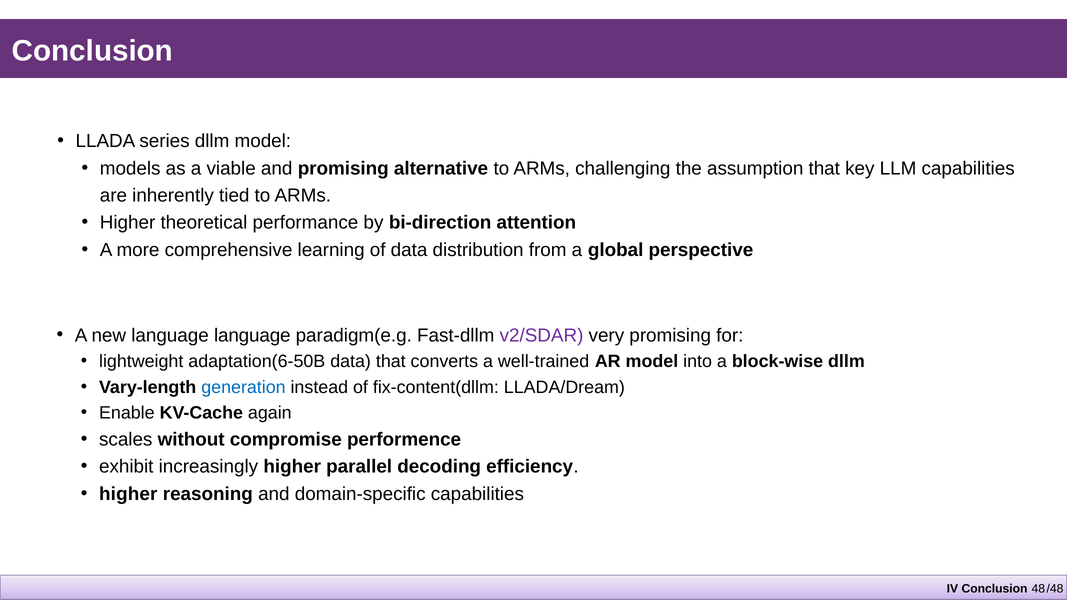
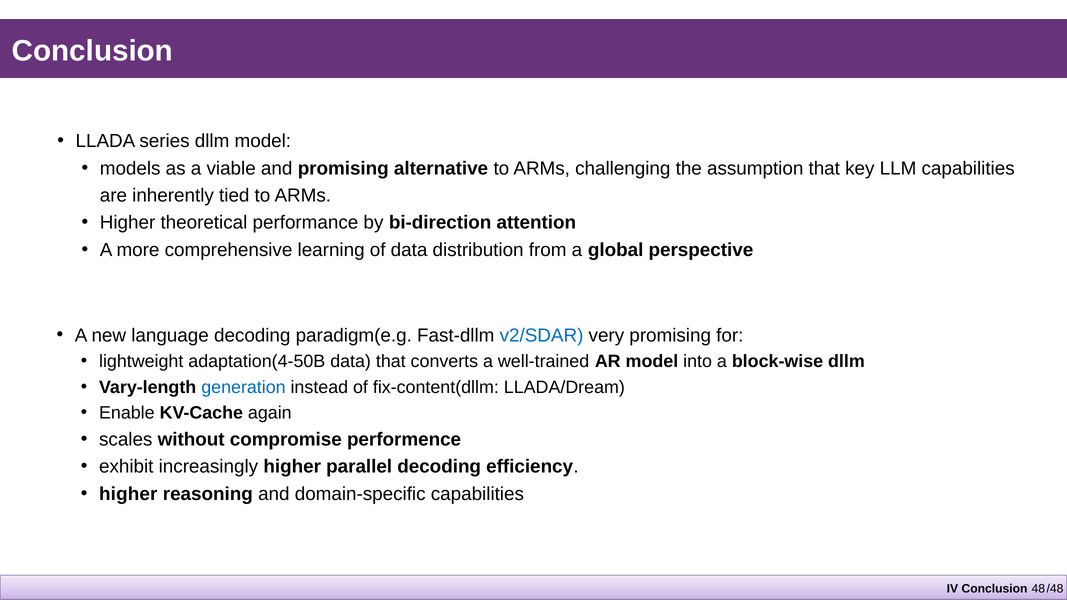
language language: language -> decoding (252, 335)
v2/SDAR colour: purple -> blue (542, 335)
adaptation(6-50B: adaptation(6-50B -> adaptation(4-50B (257, 362)
